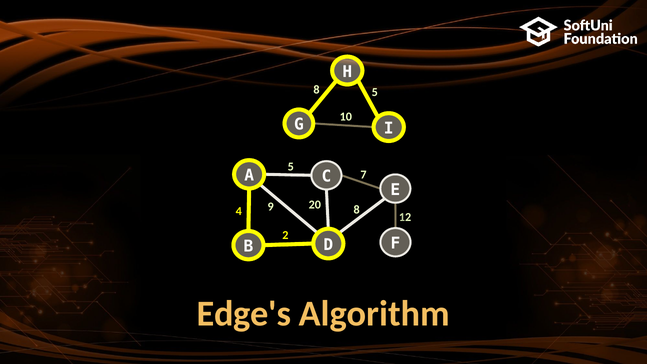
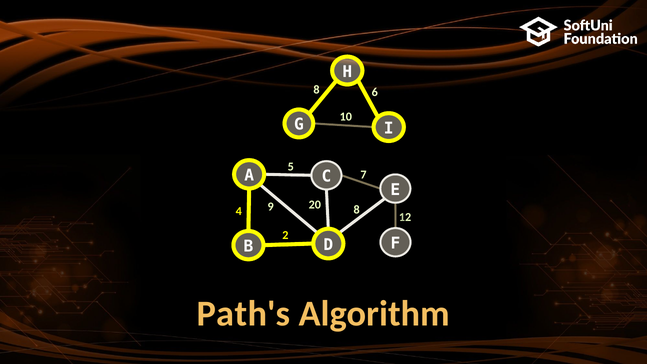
8 5: 5 -> 6 (375, 92)
Edge's: Edge's -> Path's (244, 314)
